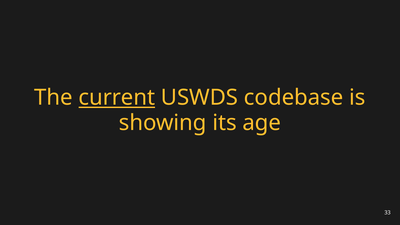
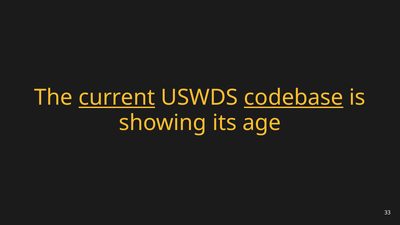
codebase underline: none -> present (294, 98)
